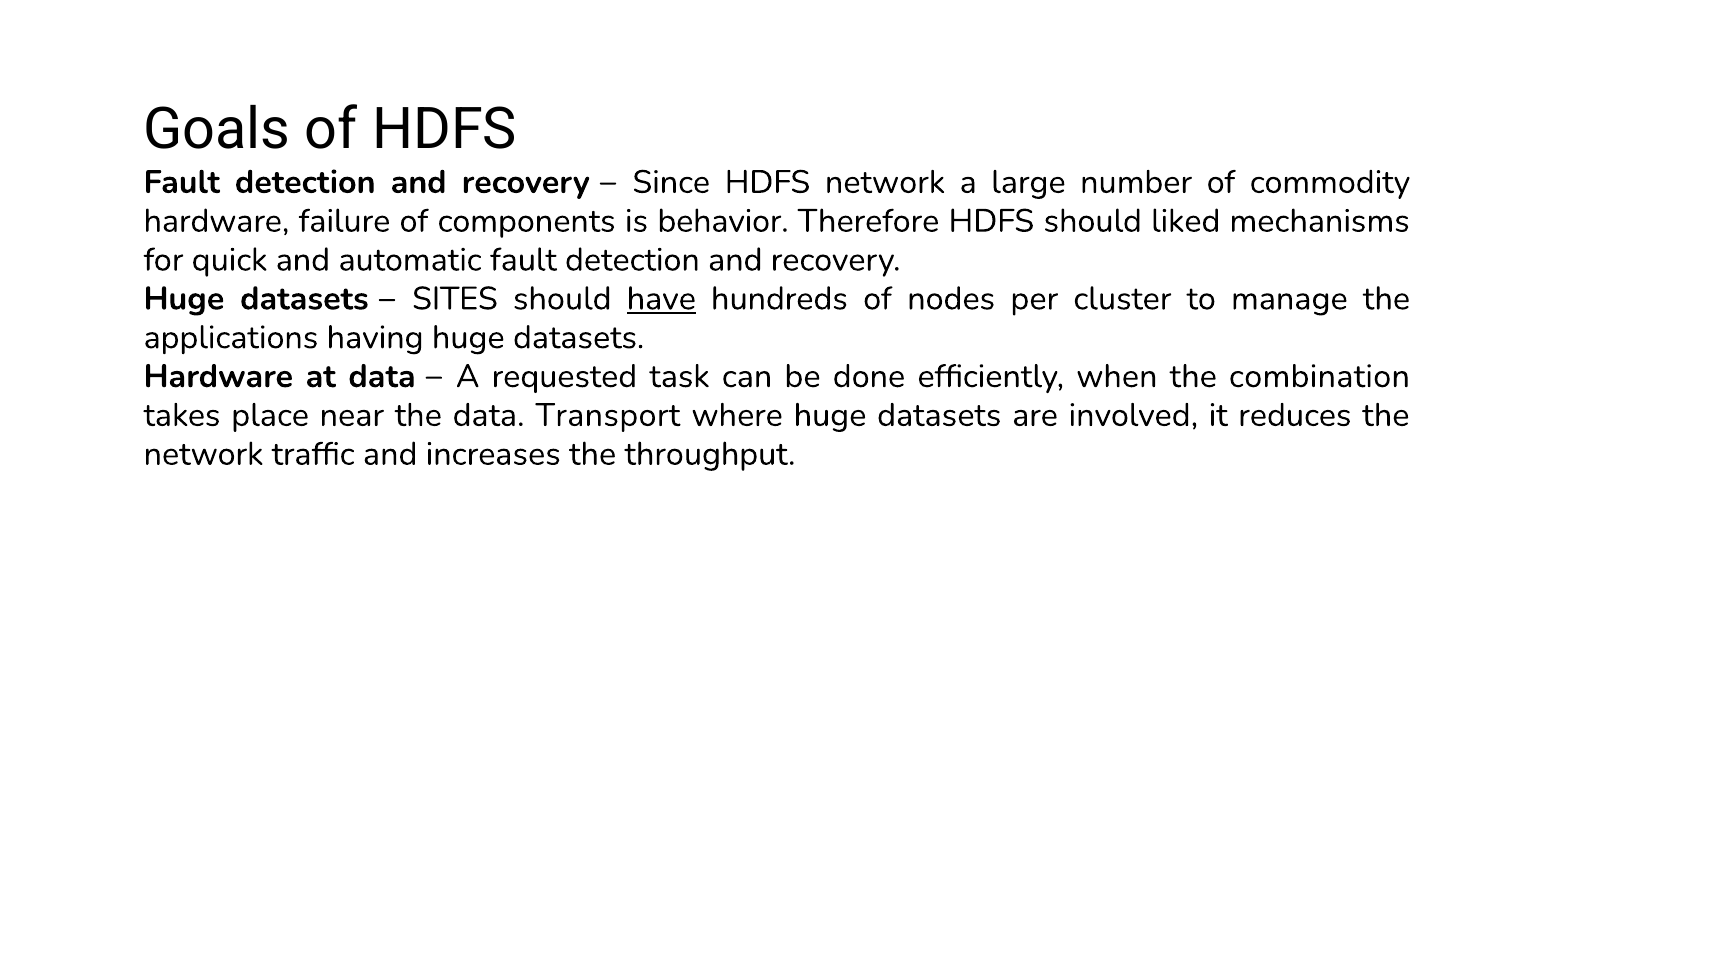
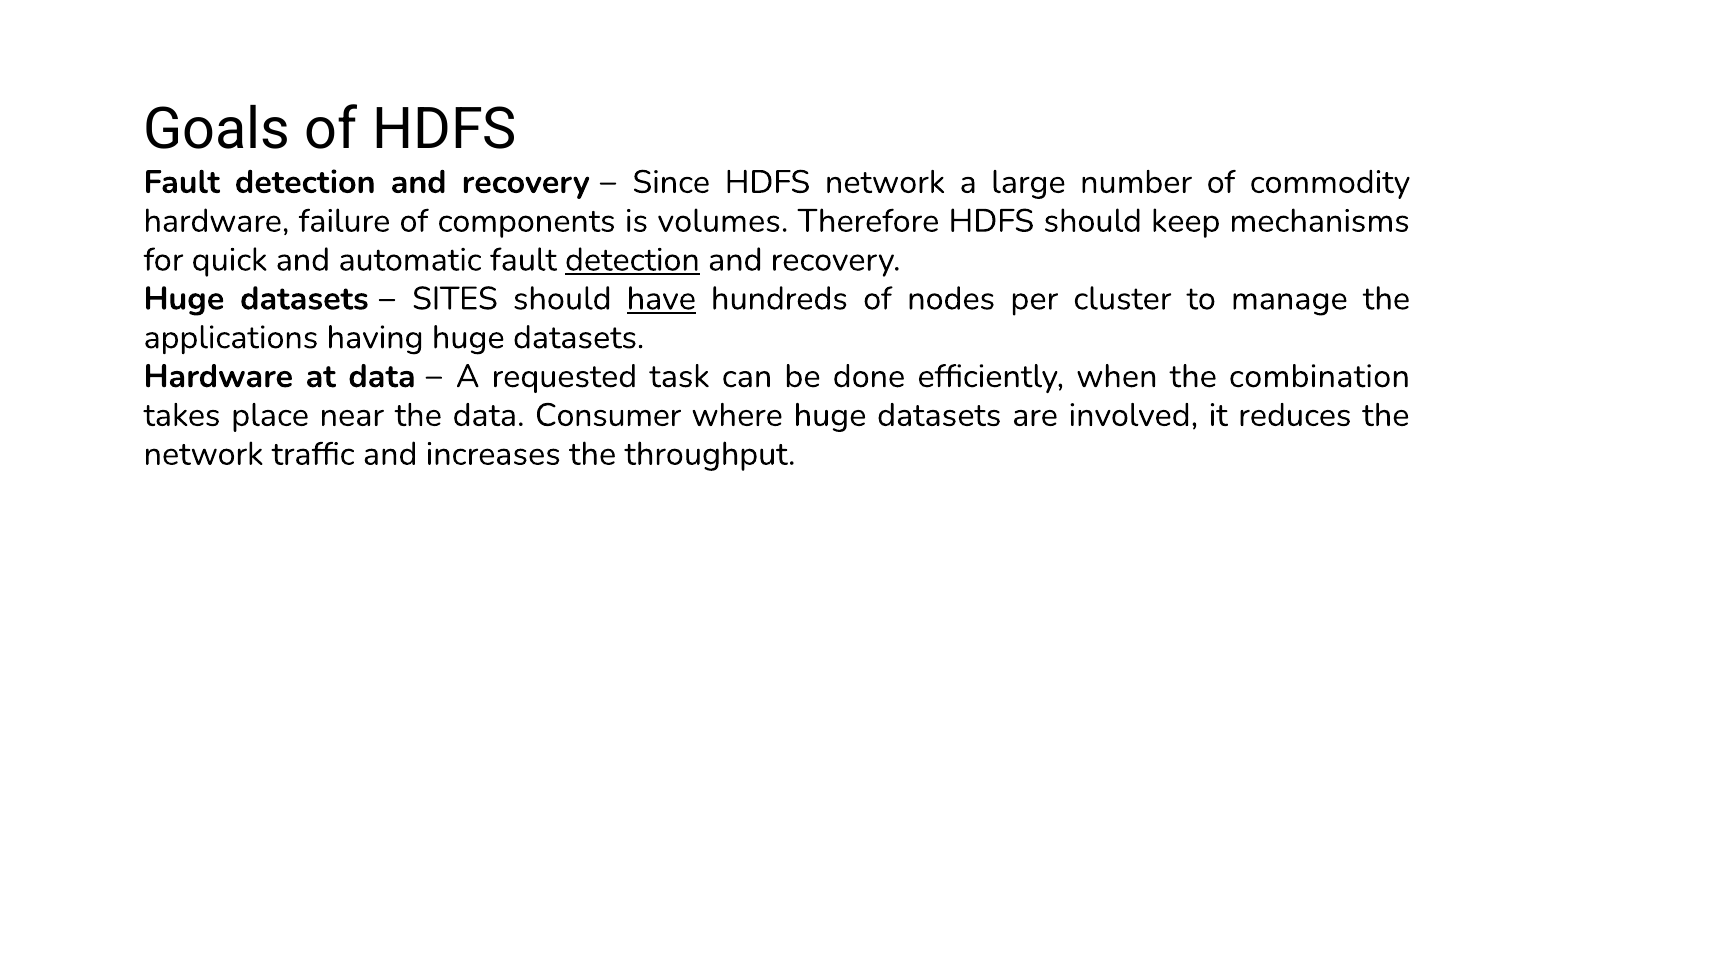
behavior: behavior -> volumes (723, 221)
liked: liked -> keep (1186, 221)
detection underline: none -> present (632, 260)
Transport: Transport -> Consumer (608, 415)
